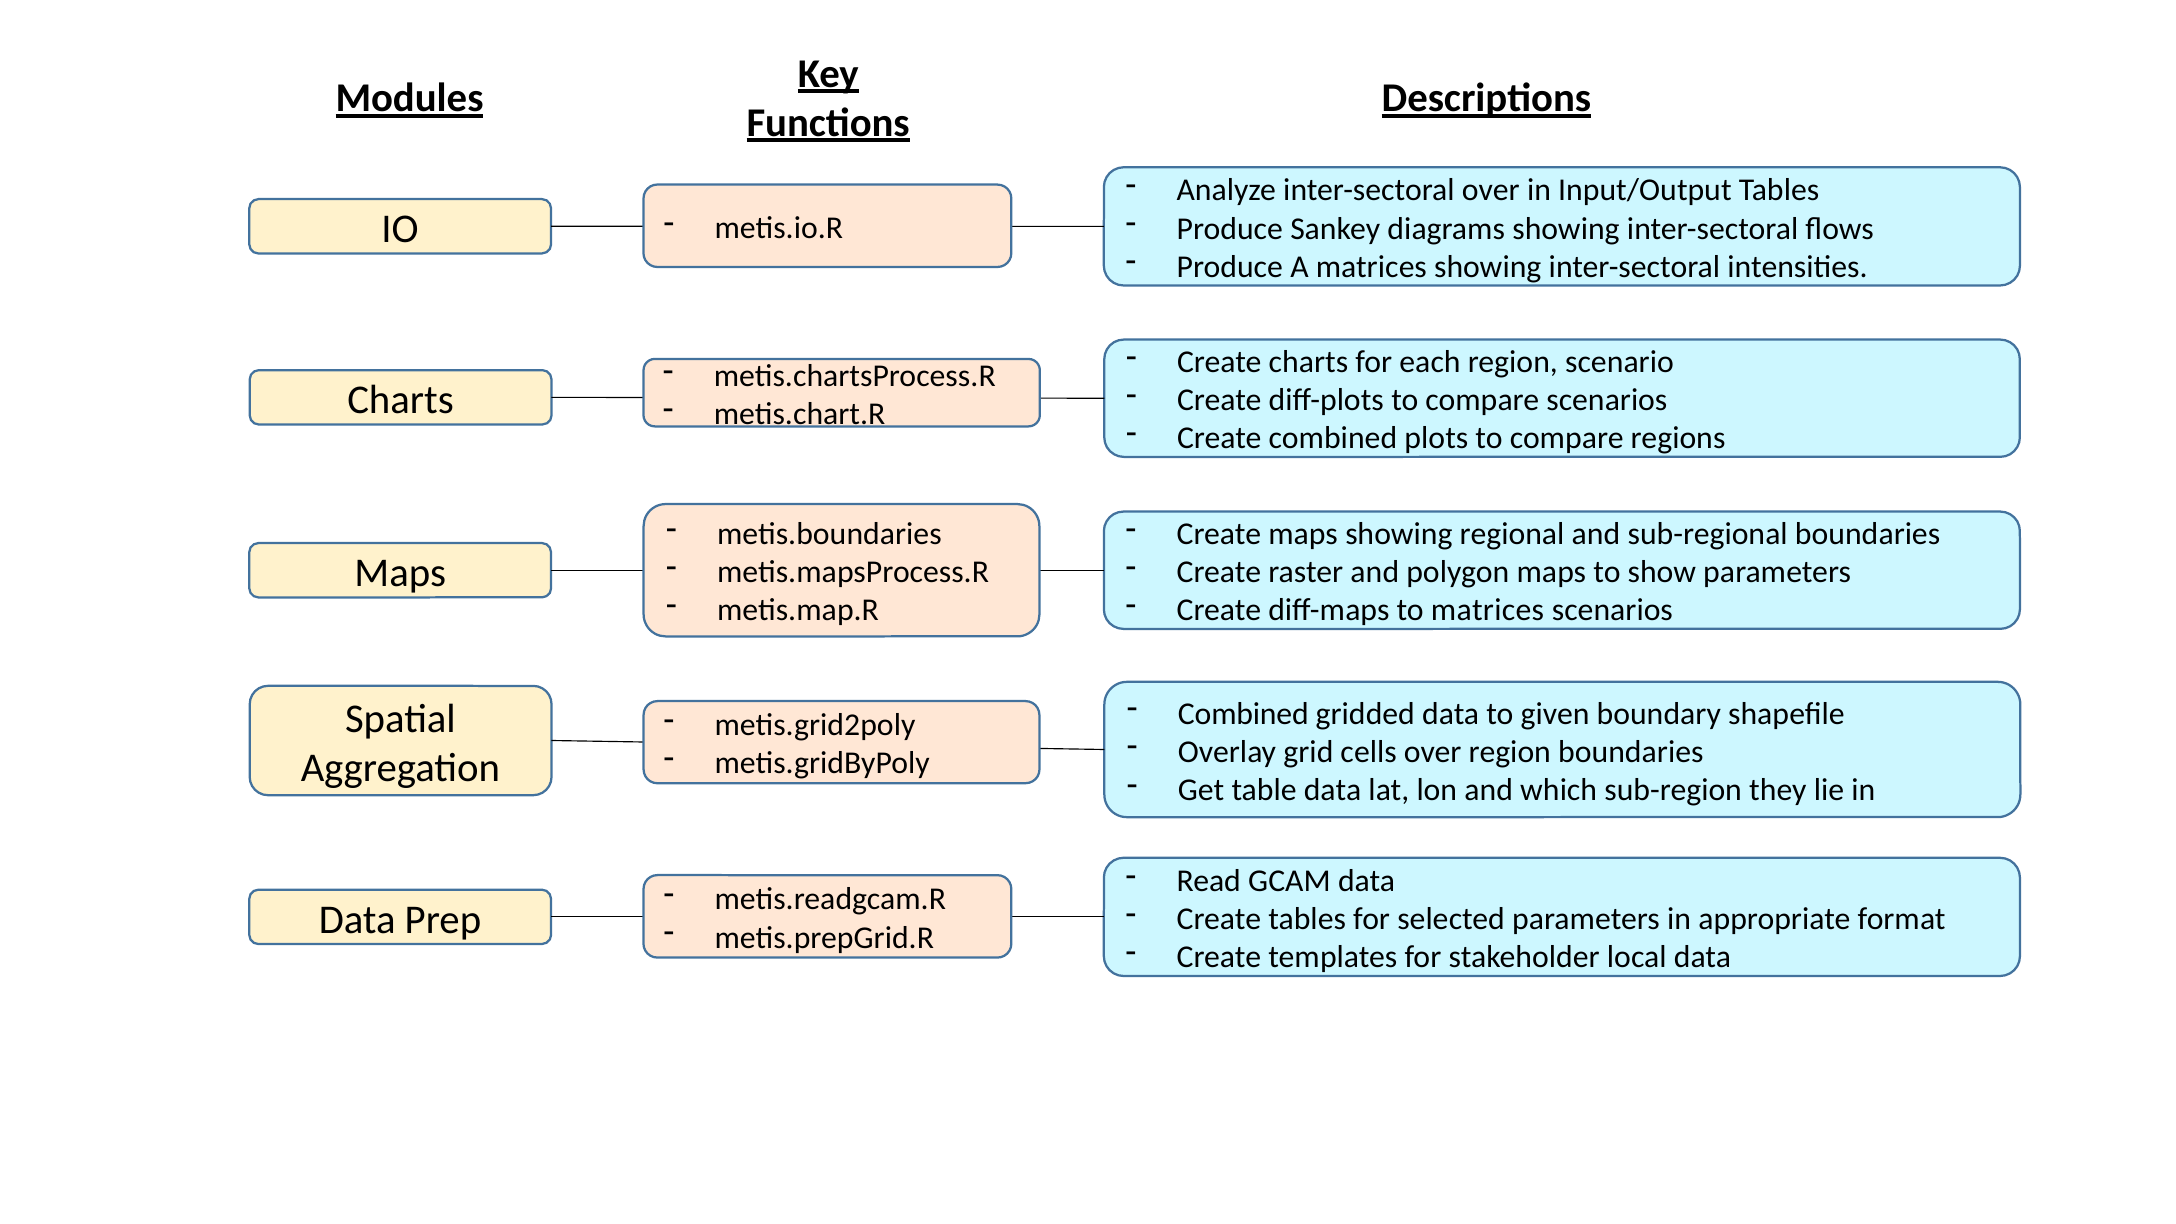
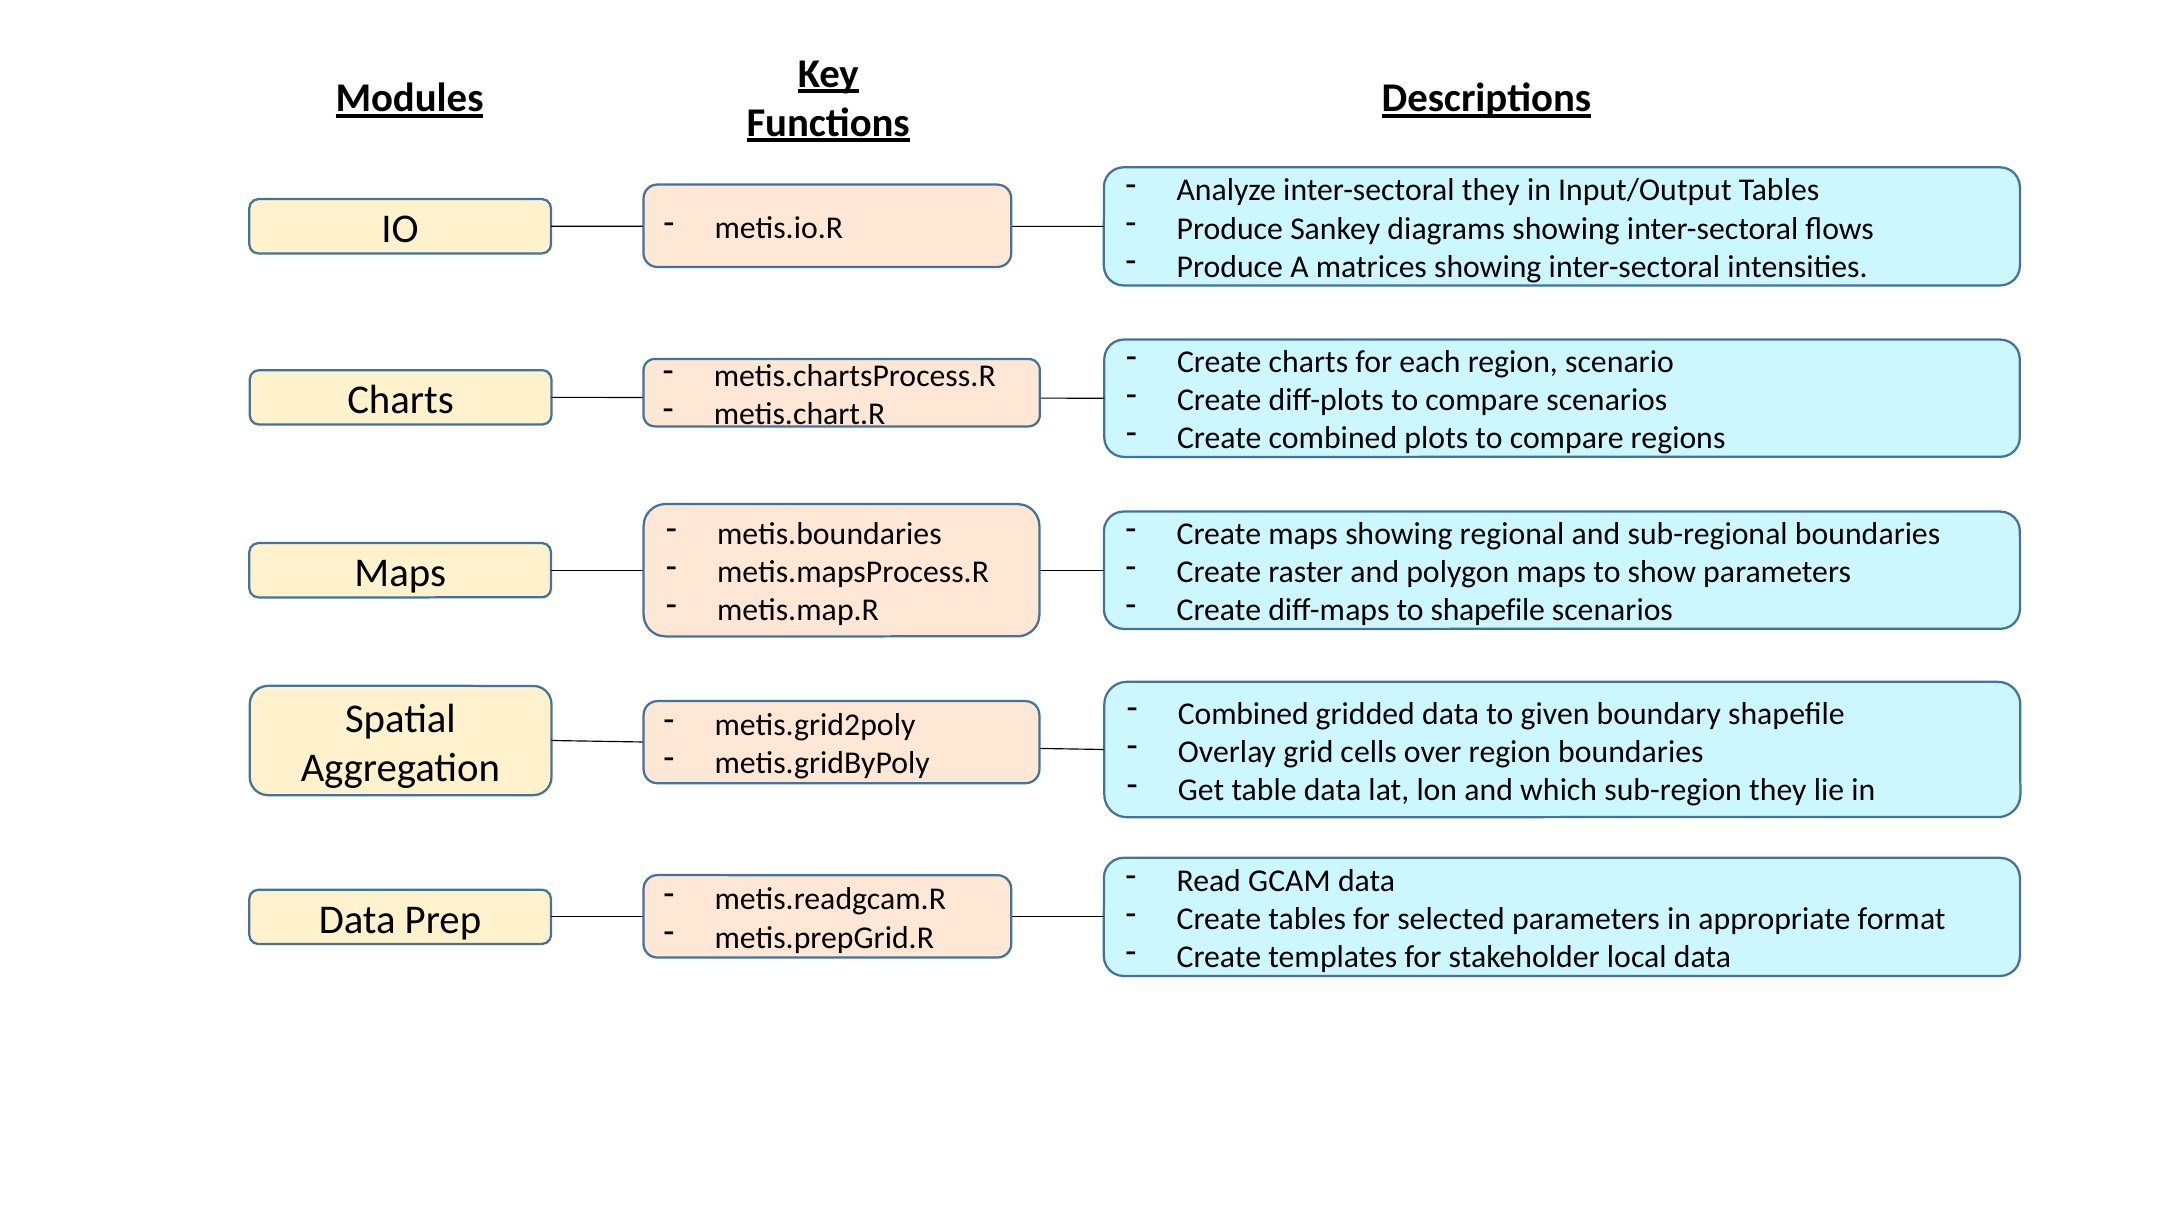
inter-sectoral over: over -> they (1491, 190)
to matrices: matrices -> shapefile (1488, 611)
